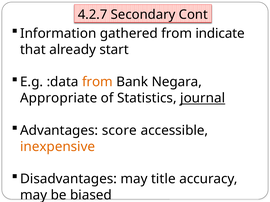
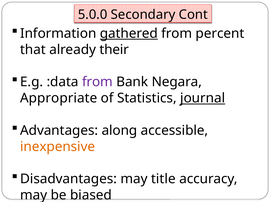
4.2.7: 4.2.7 -> 5.0.0 (93, 15)
gathered underline: none -> present (129, 34)
indicate: indicate -> percent (220, 34)
start: start -> their (114, 50)
from colour: orange -> purple (97, 82)
score: score -> along (119, 131)
